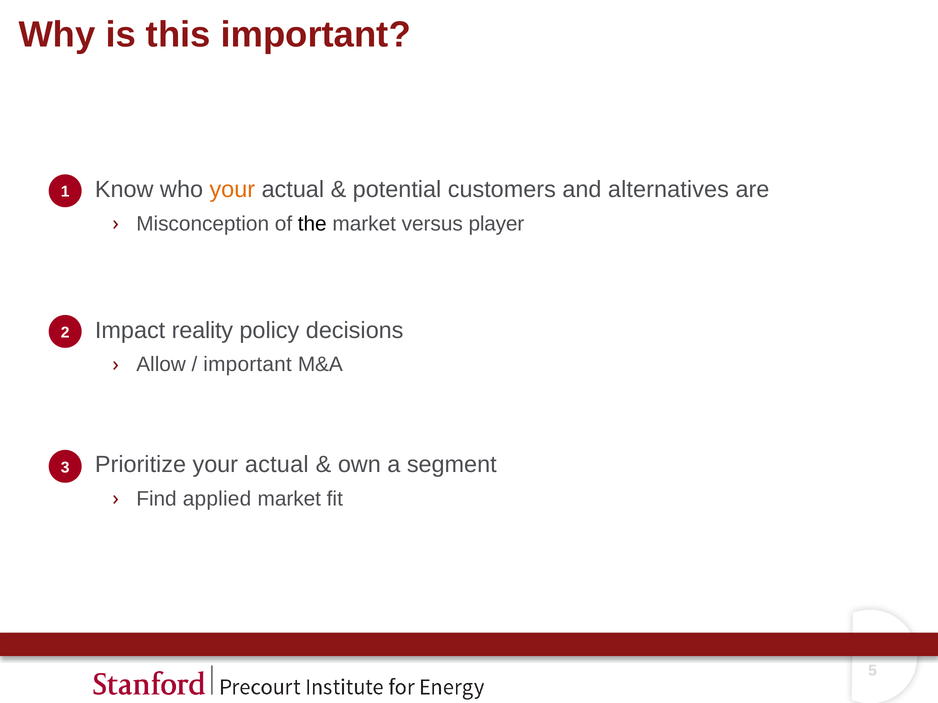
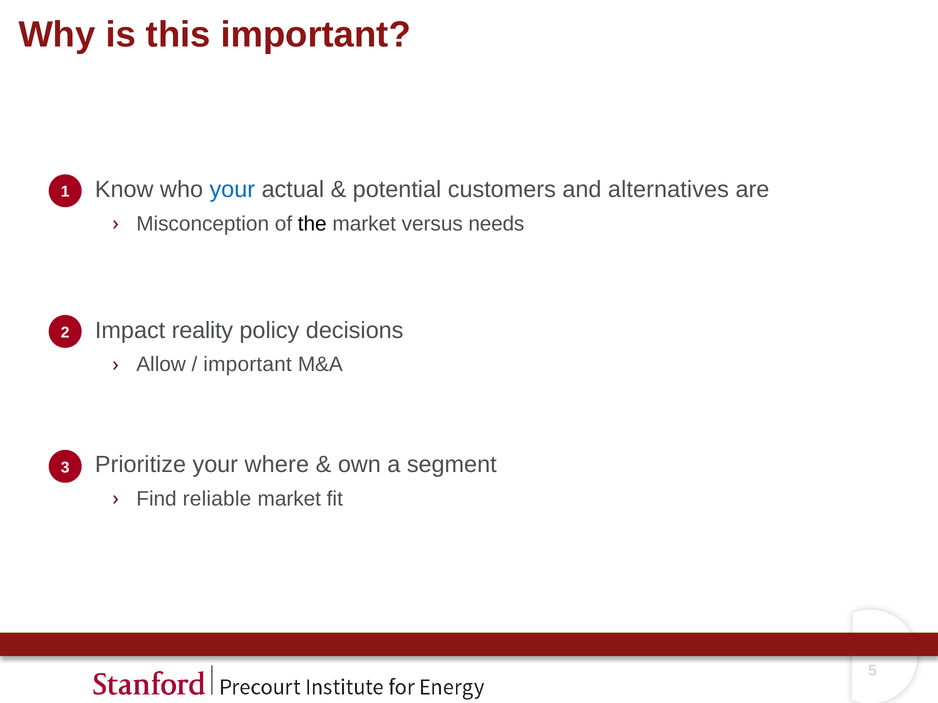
your colour: orange -> blue (232, 190)
player: player -> needs (496, 224)
actual: actual -> where (277, 465)
applied: applied -> reliable (217, 499)
